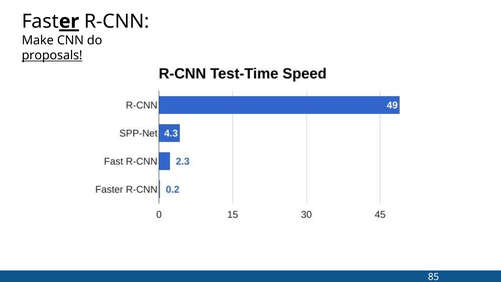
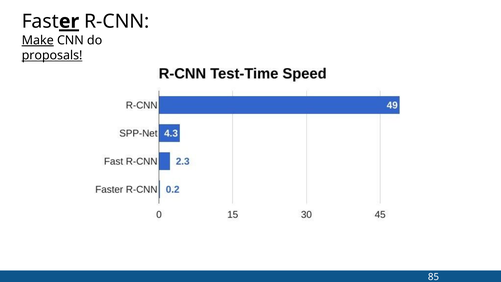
Make underline: none -> present (38, 40)
